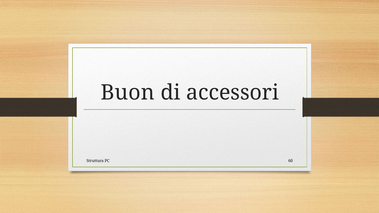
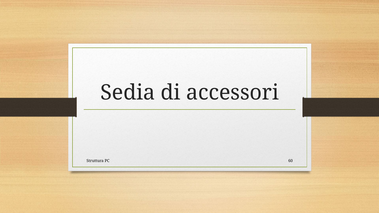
Buon: Buon -> Sedia (128, 93)
